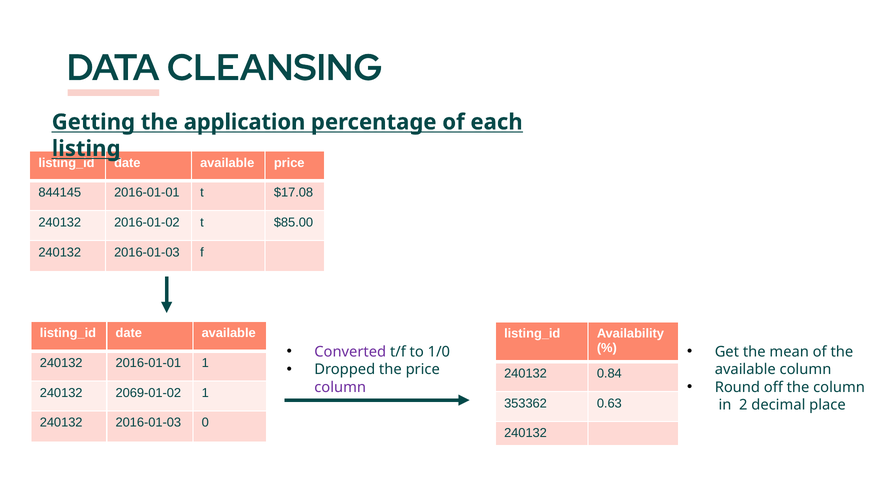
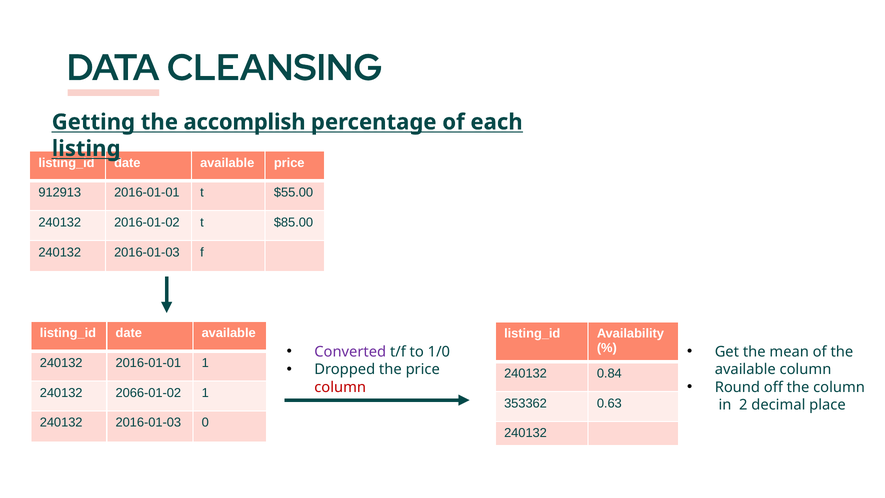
application: application -> accomplish (245, 122)
844145: 844145 -> 912913 (60, 193)
$17.08: $17.08 -> $55.00 (293, 193)
column colour: purple -> red (340, 387)
2069-01-02: 2069-01-02 -> 2066-01-02 (148, 393)
